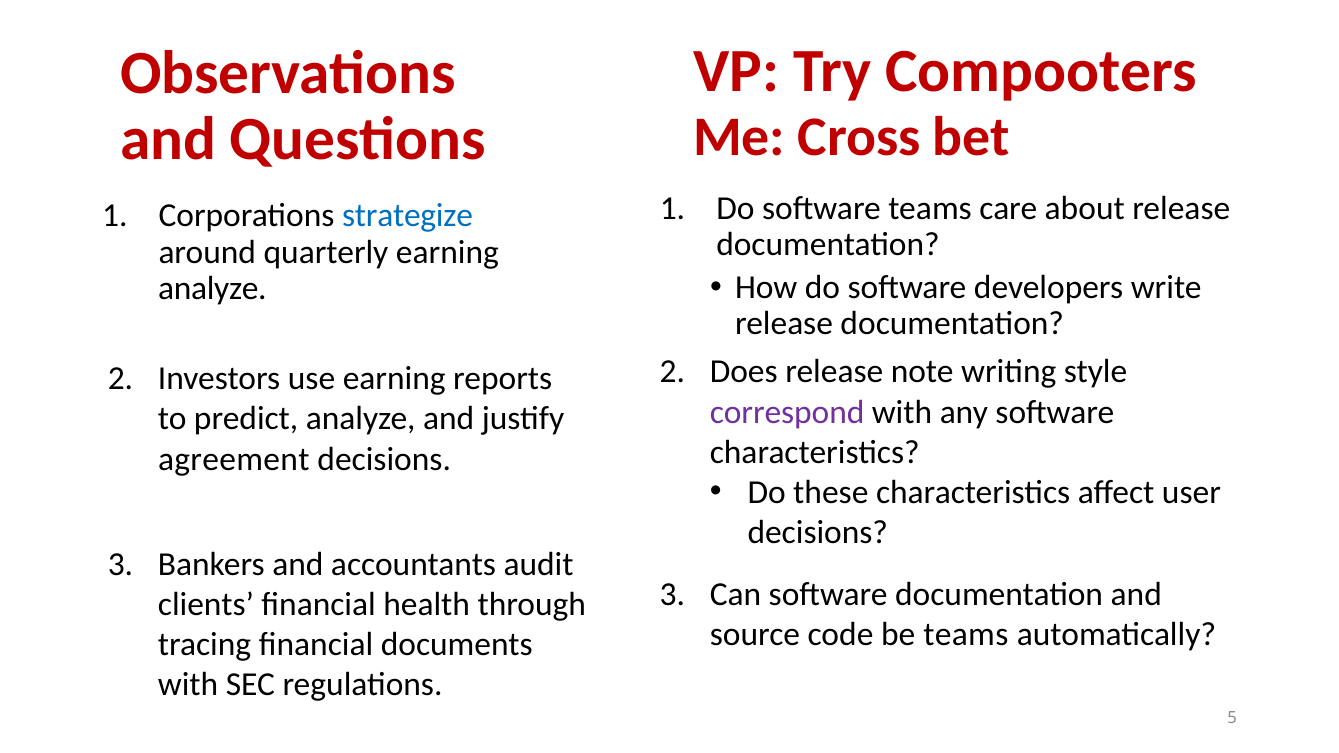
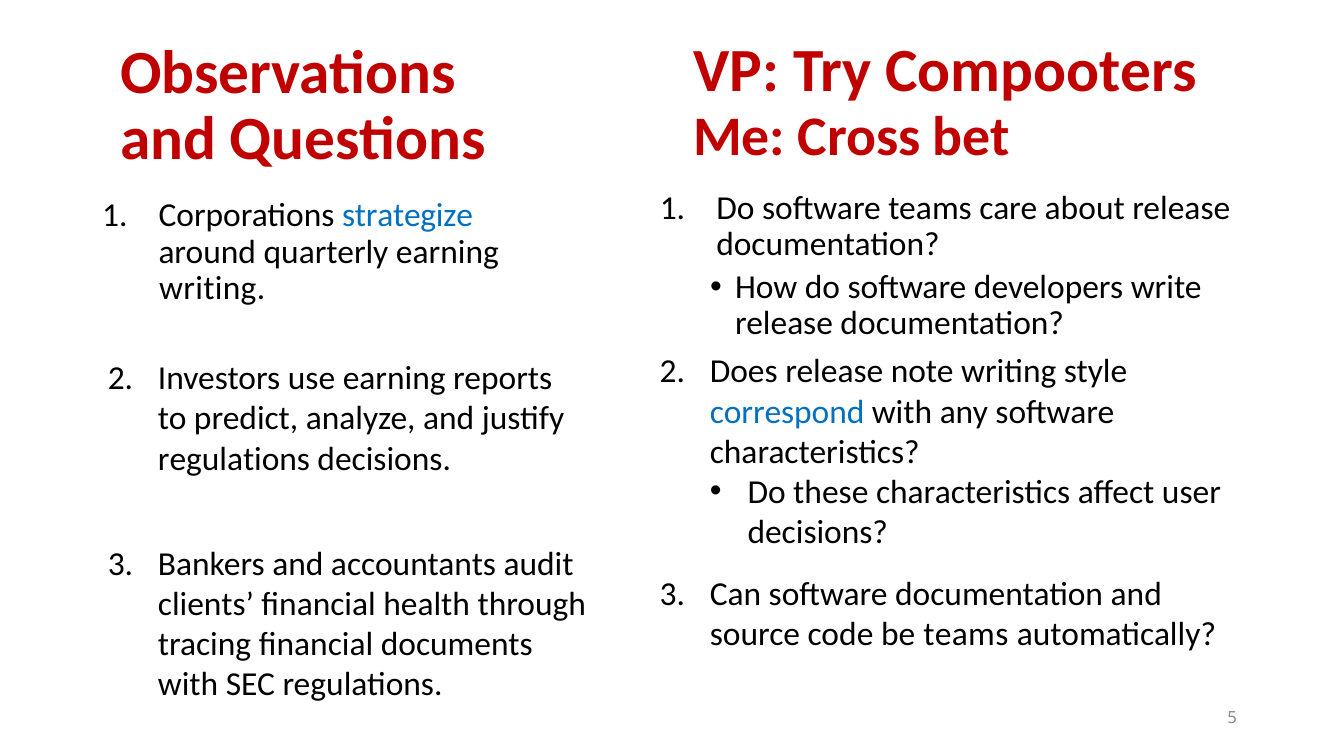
analyze: analyze -> writing (212, 288)
correspond colour: purple -> blue (787, 412)
agreement: agreement -> regulations (234, 459)
